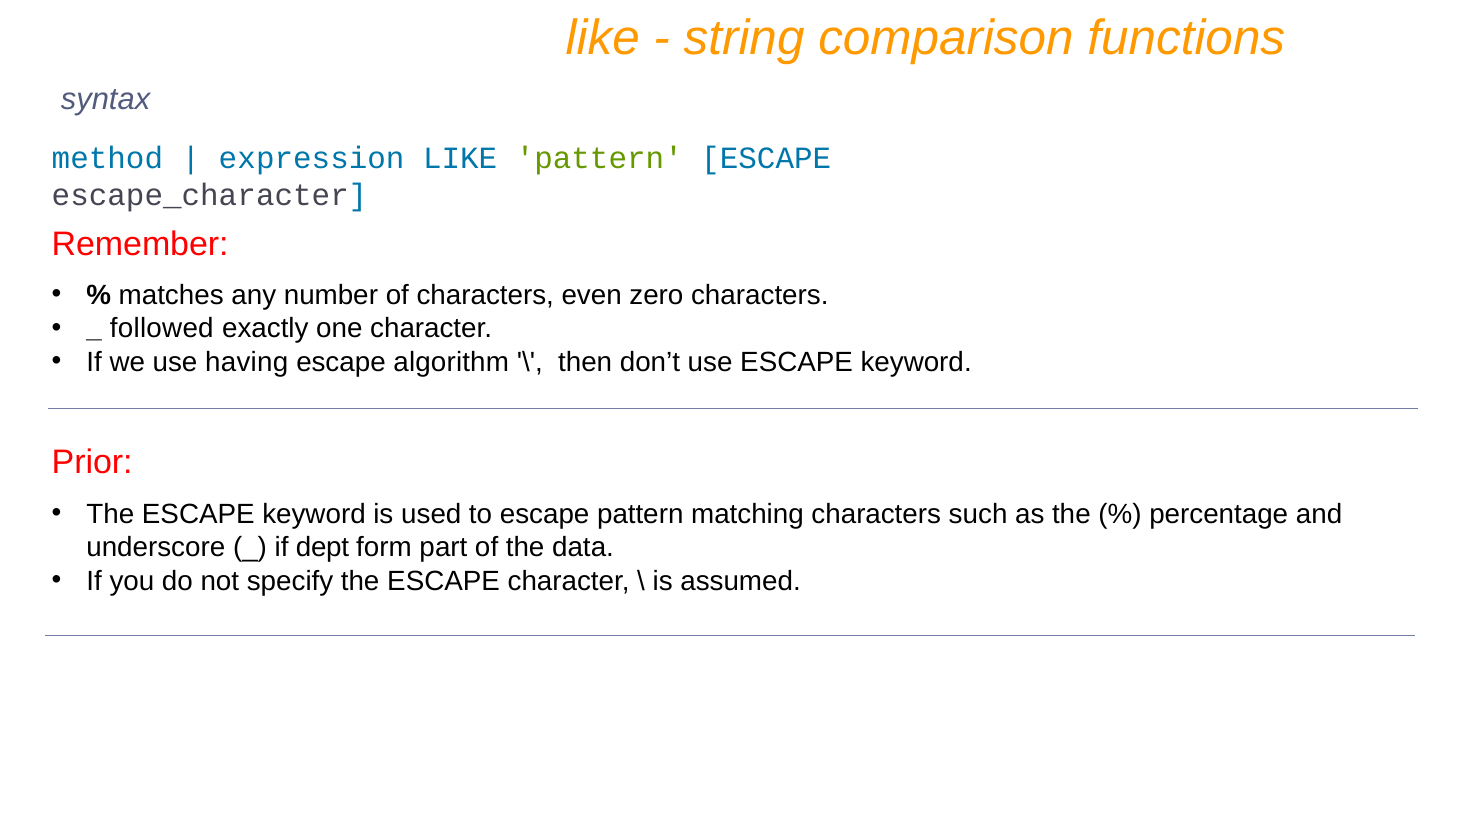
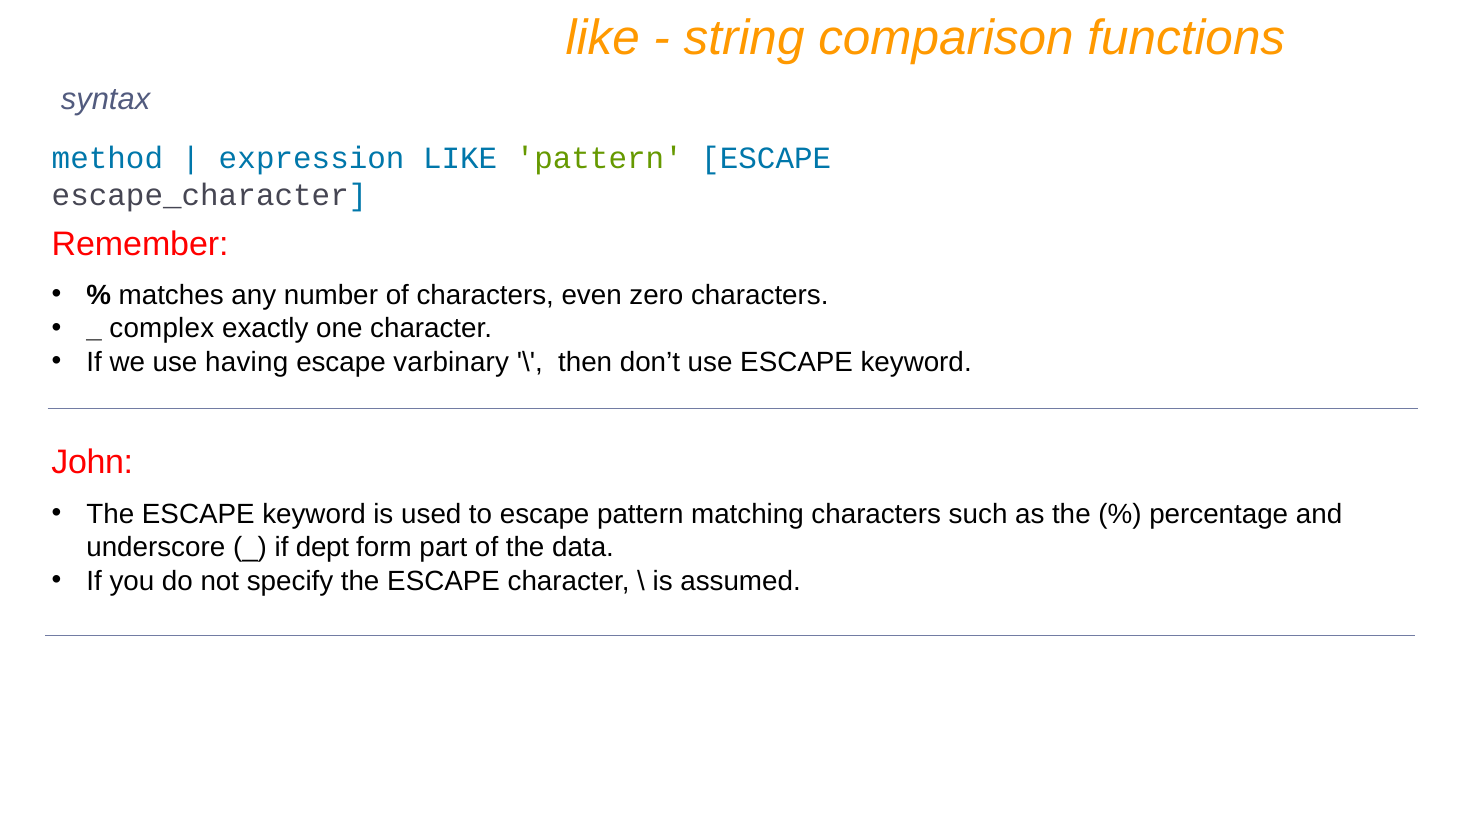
followed: followed -> complex (162, 328)
algorithm: algorithm -> varbinary (451, 362)
Prior: Prior -> John (92, 463)
